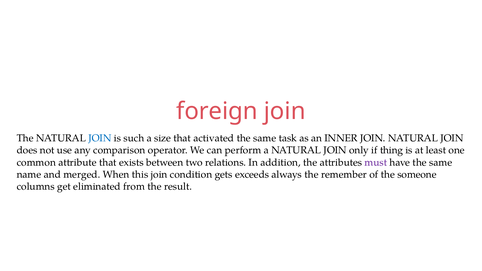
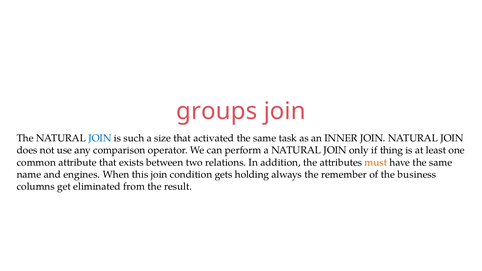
foreign: foreign -> groups (217, 111)
must colour: purple -> orange (376, 162)
merged: merged -> engines (82, 175)
exceeds: exceeds -> holding (252, 175)
someone: someone -> business (417, 175)
